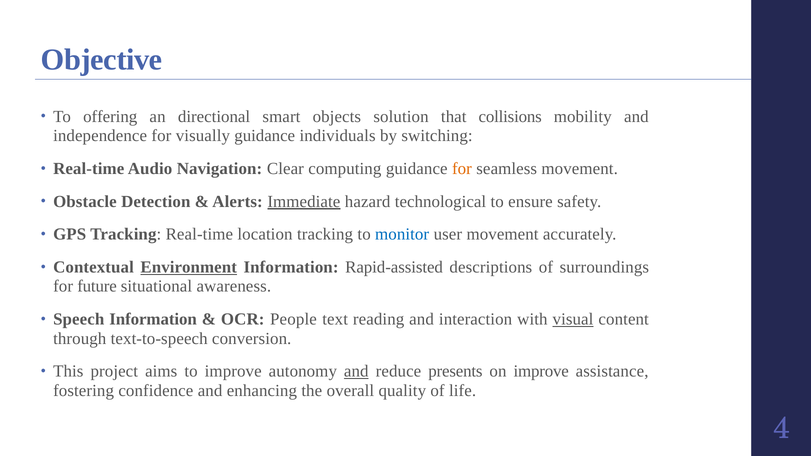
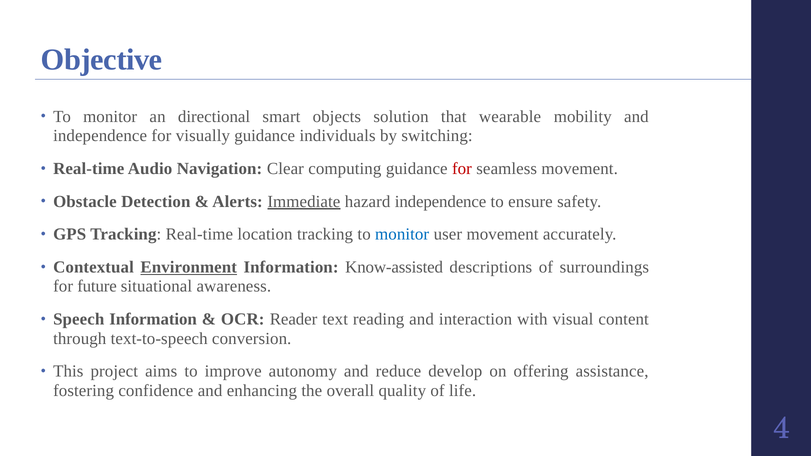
offering: offering -> monitor (110, 117)
collisions: collisions -> wearable (510, 117)
for colour: orange -> red (462, 169)
hazard technological: technological -> independence (441, 202)
Rapid-assisted: Rapid-assisted -> Know-assisted (394, 267)
People: People -> Reader (294, 319)
visual underline: present -> none (573, 319)
and underline: present -> none (356, 371)
presents: presents -> develop (455, 371)
on improve: improve -> offering (541, 371)
